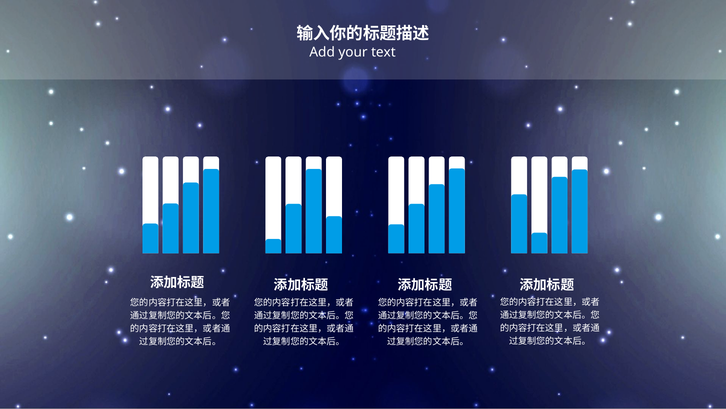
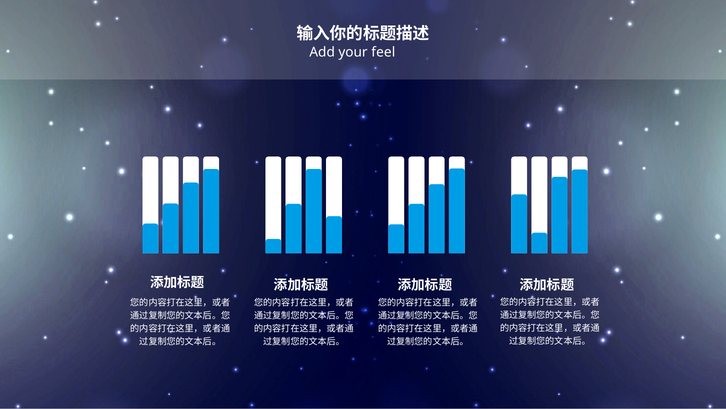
text: text -> feel (383, 52)
